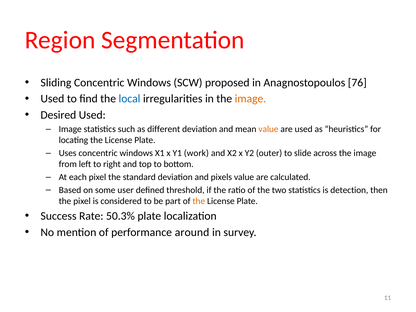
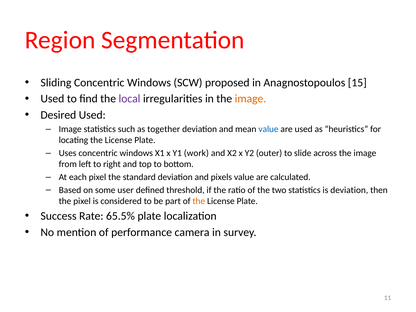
76: 76 -> 15 (357, 83)
local colour: blue -> purple (130, 99)
different: different -> together (164, 129)
value colour: orange -> blue (268, 129)
is detection: detection -> deviation (349, 190)
50.3%: 50.3% -> 65.5% (120, 216)
around: around -> camera (192, 232)
